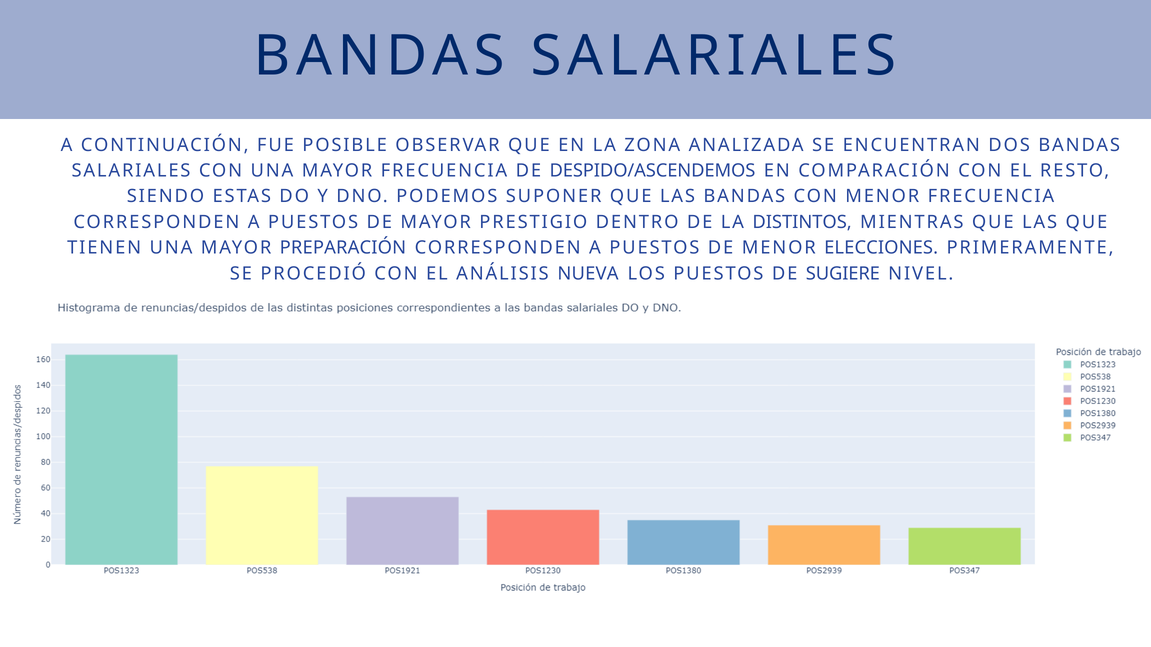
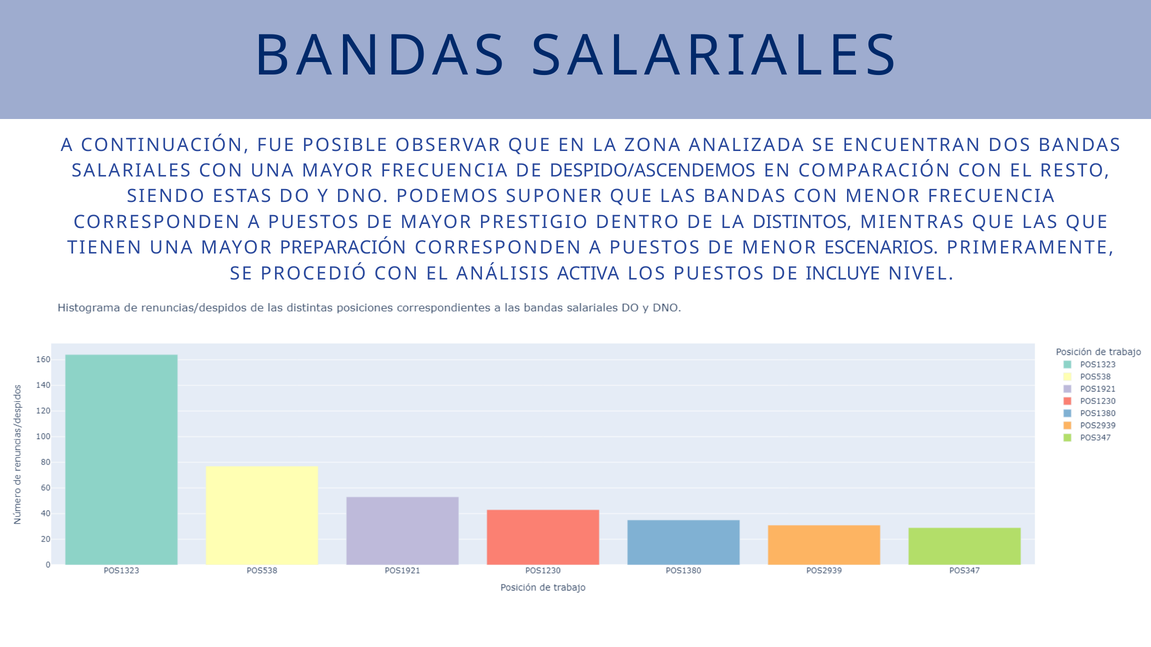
ELECCIONES: ELECCIONES -> ESCENARIOS (881, 248)
NUEVA: NUEVA -> ACTIVA (588, 274)
SUGIERE: SUGIERE -> INCLUYE (843, 274)
